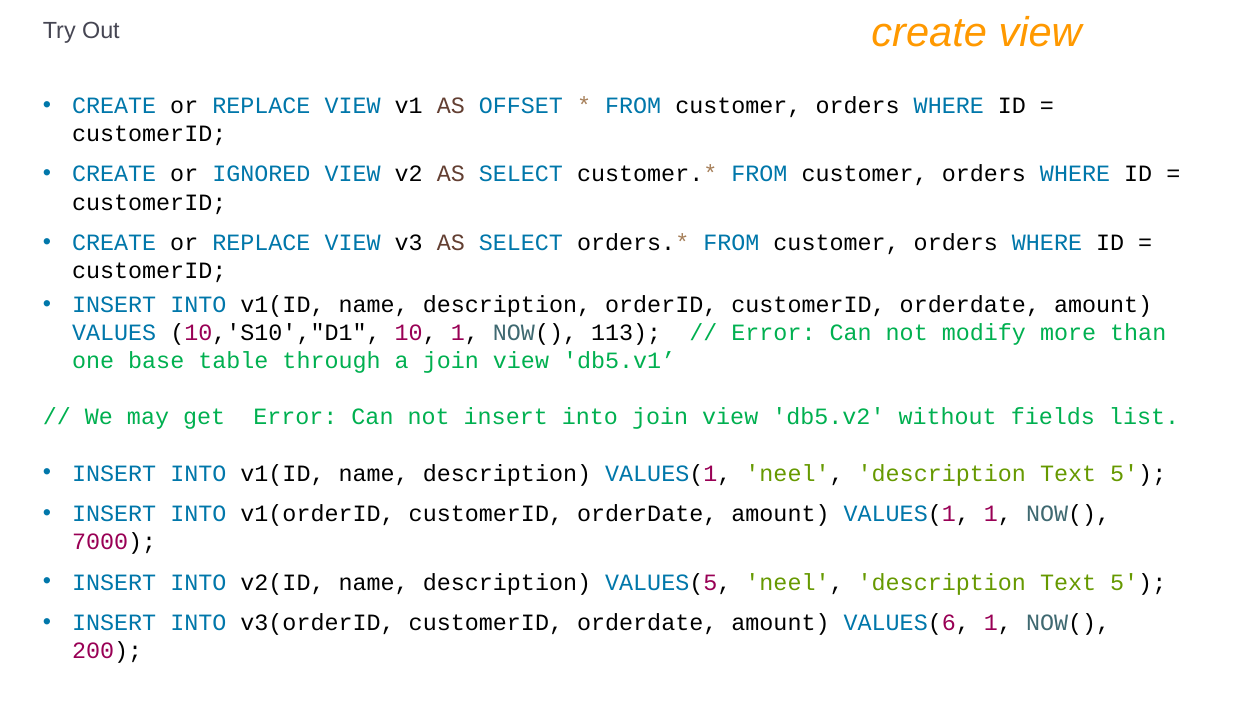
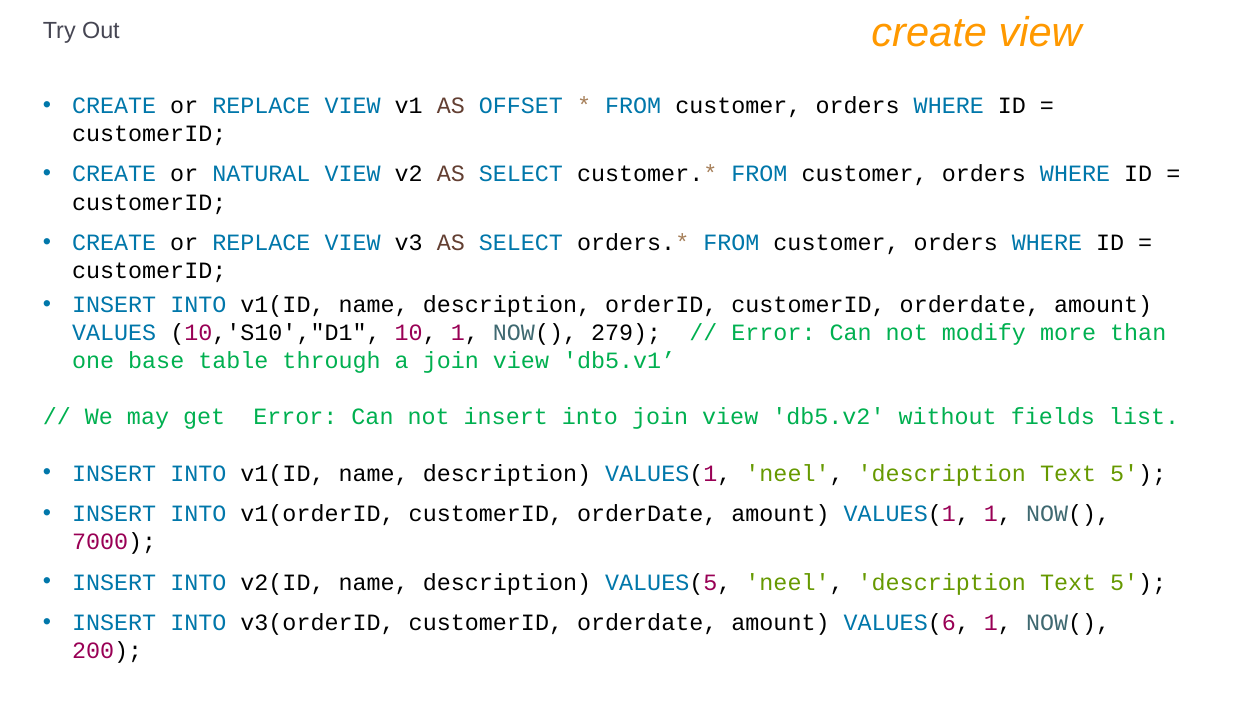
IGNORED: IGNORED -> NATURAL (261, 174)
113: 113 -> 279 (626, 333)
